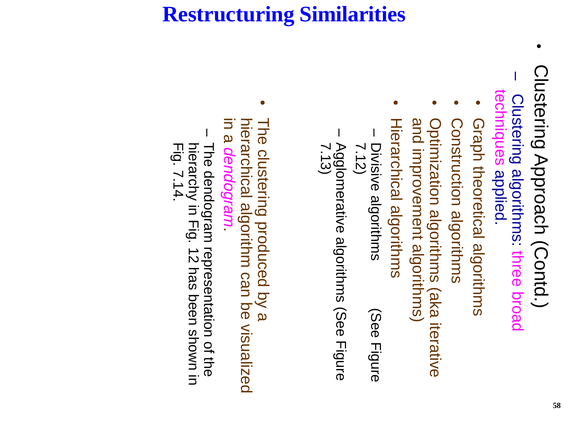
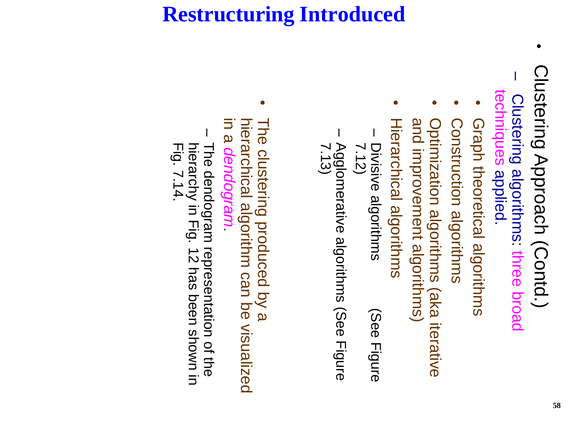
Similarities: Similarities -> Introduced (353, 14)
